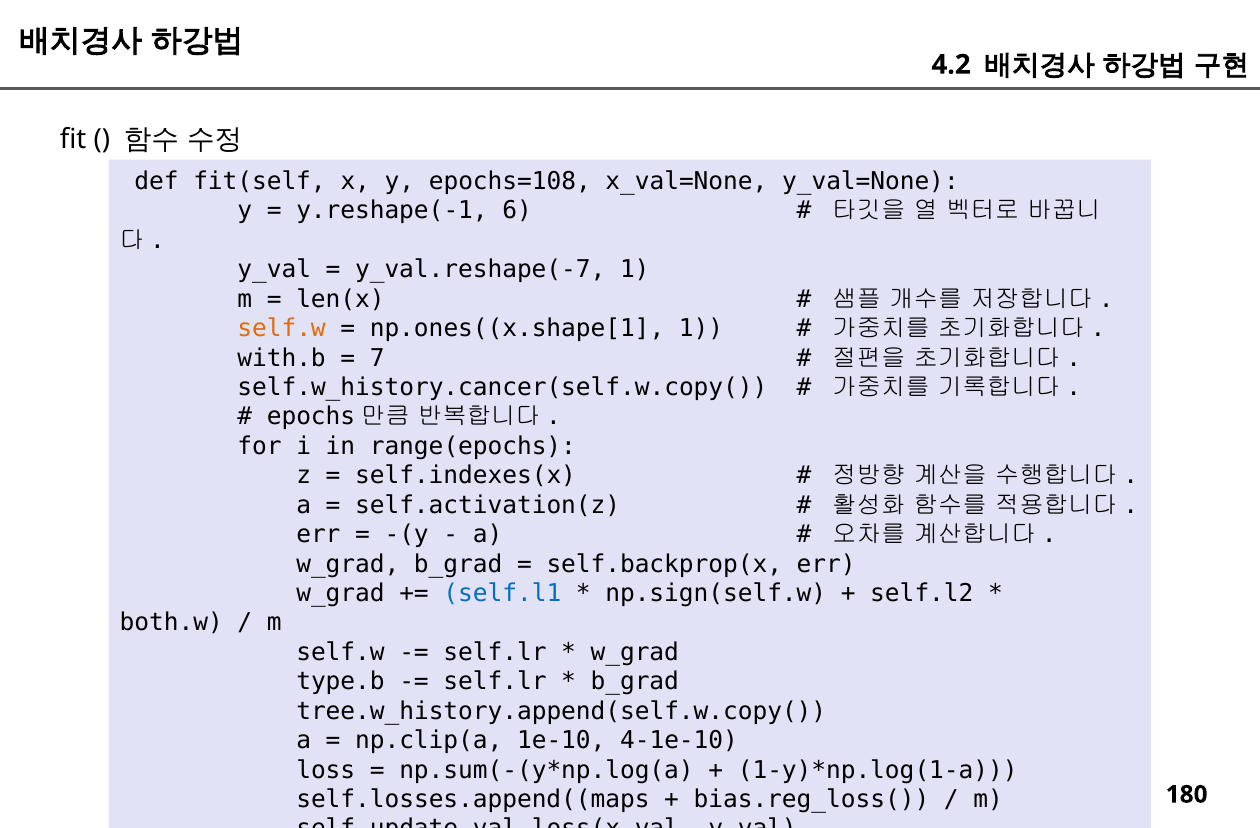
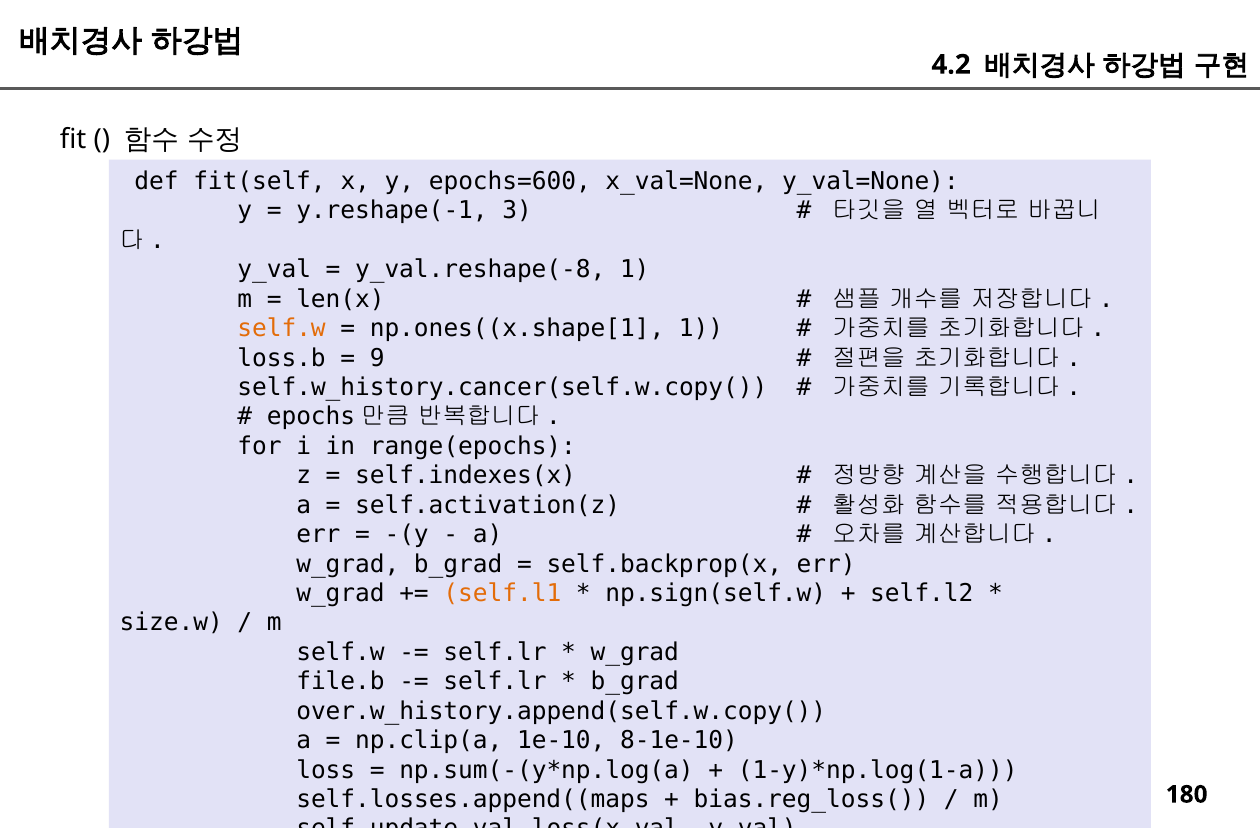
epochs=108: epochs=108 -> epochs=600 (510, 181)
6: 6 -> 3 (517, 211)
y_val.reshape(-7: y_val.reshape(-7 -> y_val.reshape(-8 (480, 270)
with.b: with.b -> loss.b (282, 358)
7: 7 -> 9 (377, 358)
self.l1 colour: blue -> orange (502, 593)
both.w: both.w -> size.w (171, 623)
type.b: type.b -> file.b (340, 681)
tree.w_history.append(self.w.copy(: tree.w_history.append(self.w.copy( -> over.w_history.append(self.w.copy( (561, 711)
4-1e-10: 4-1e-10 -> 8-1e-10 (679, 740)
